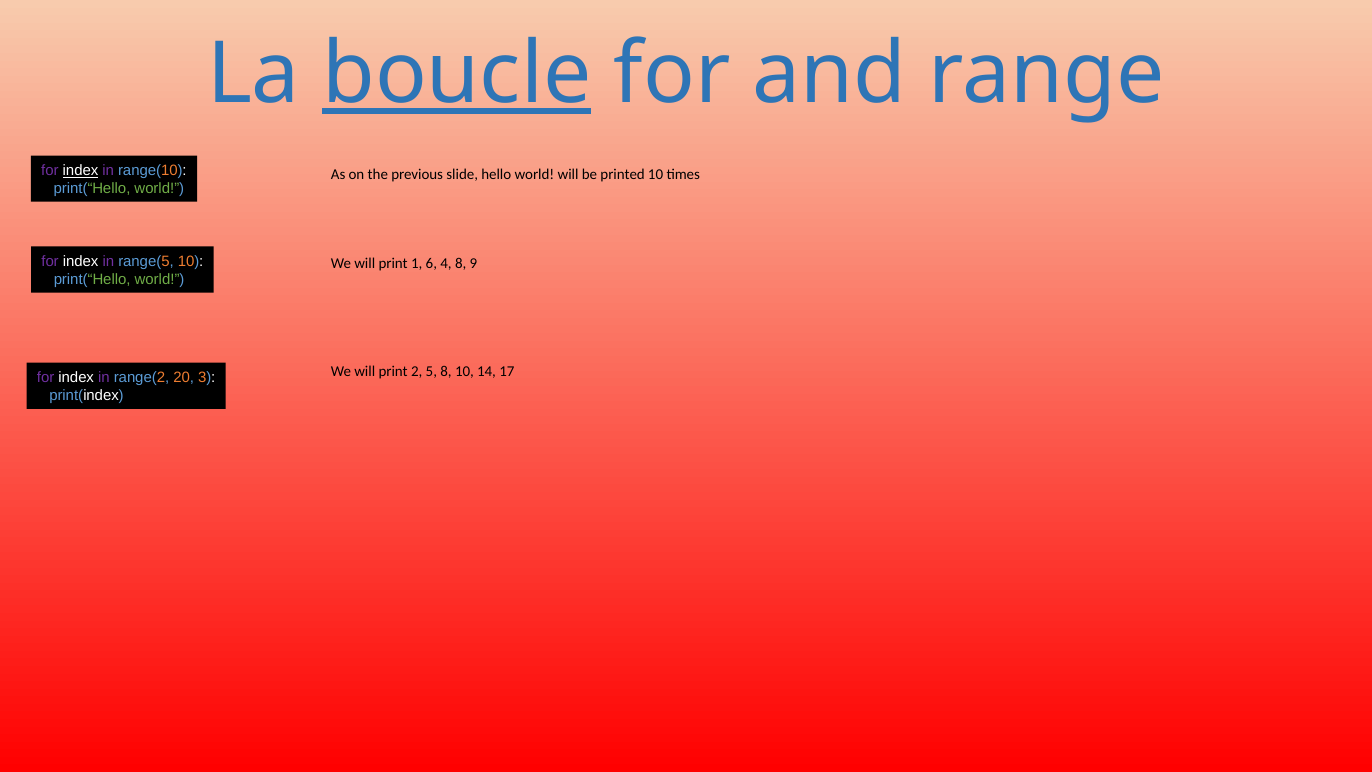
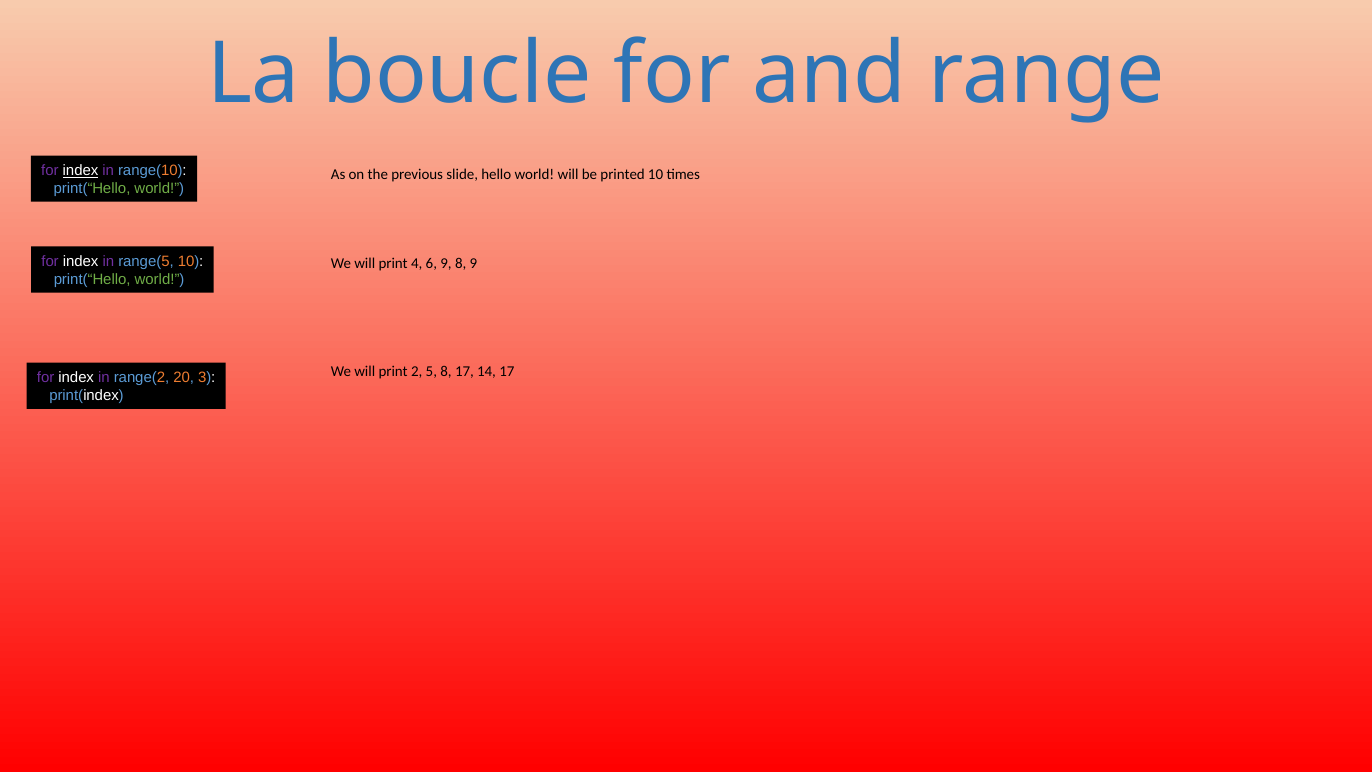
boucle underline: present -> none (457, 74)
1: 1 -> 4 (417, 264)
6 4: 4 -> 9 (446, 264)
8 10: 10 -> 17 (464, 371)
